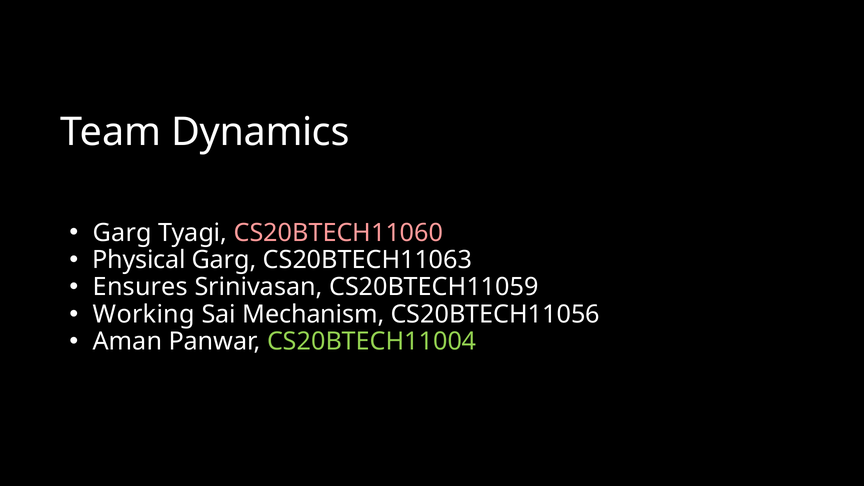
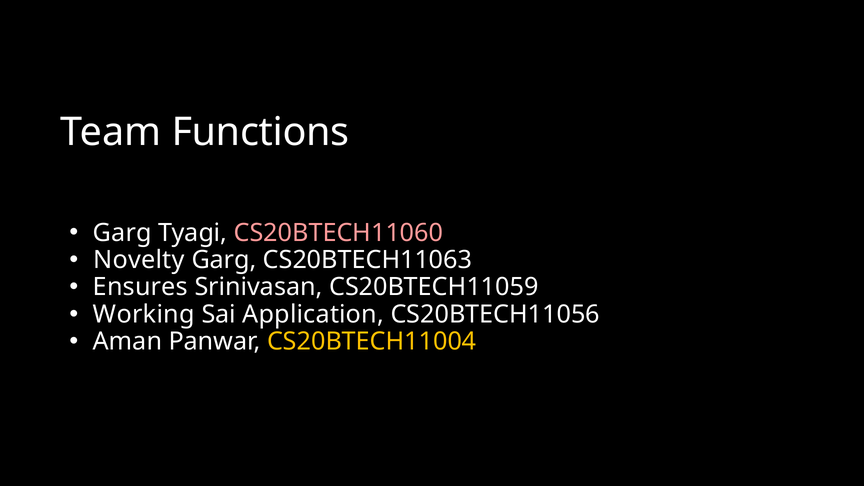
Dynamics: Dynamics -> Functions (260, 132)
Physical: Physical -> Novelty (139, 260)
Mechanism: Mechanism -> Application (313, 314)
CS20BTECH11004 colour: light green -> yellow (372, 342)
